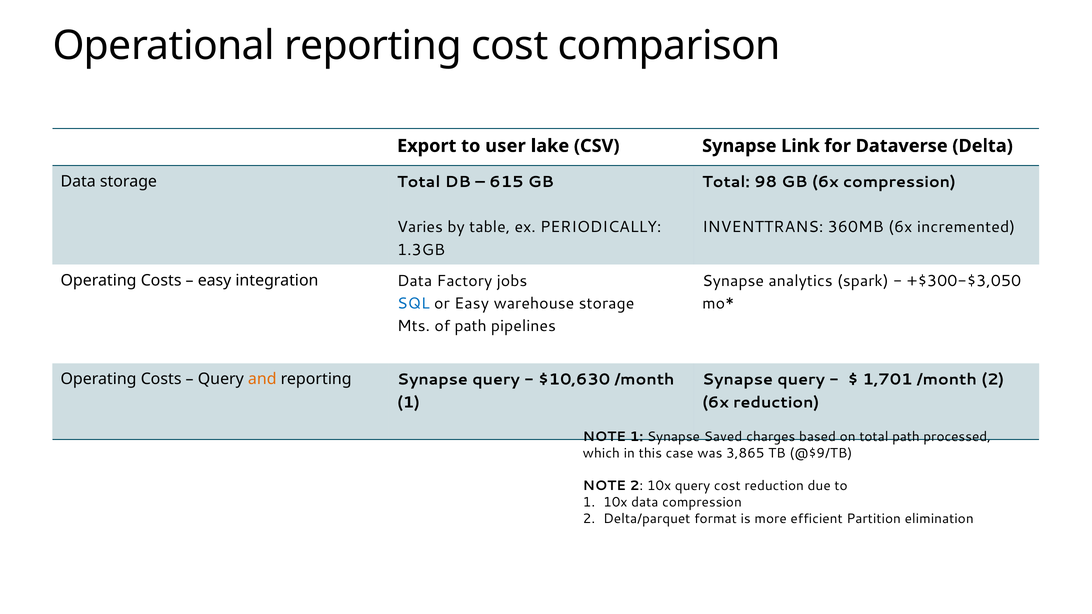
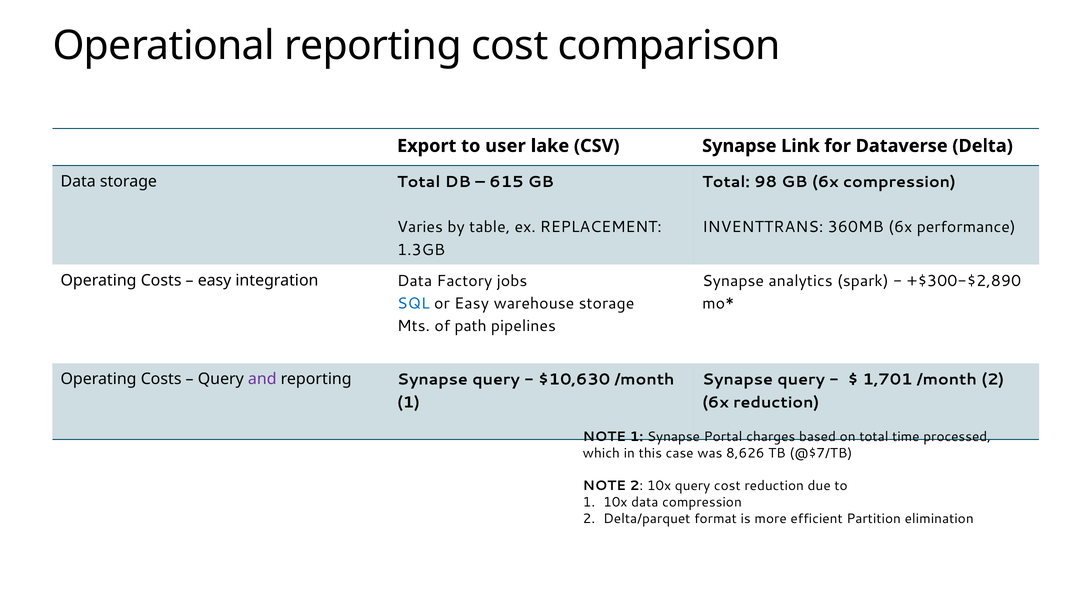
PERIODICALLY: PERIODICALLY -> REPLACEMENT (601, 227)
incremented: incremented -> performance (966, 227)
+$300-$3,050: +$300-$3,050 -> +$300-$2,890 (964, 281)
and colour: orange -> purple (262, 379)
Saved: Saved -> Portal (723, 437)
total path: path -> time (906, 437)
3,865: 3,865 -> 8,626 (745, 453)
@$9/TB: @$9/TB -> @$7/TB (821, 453)
